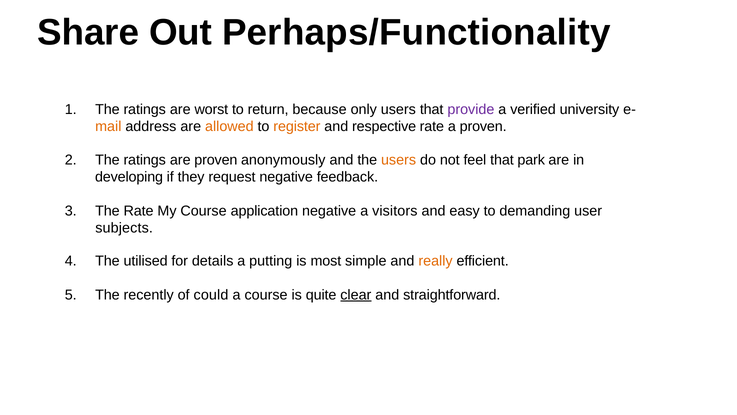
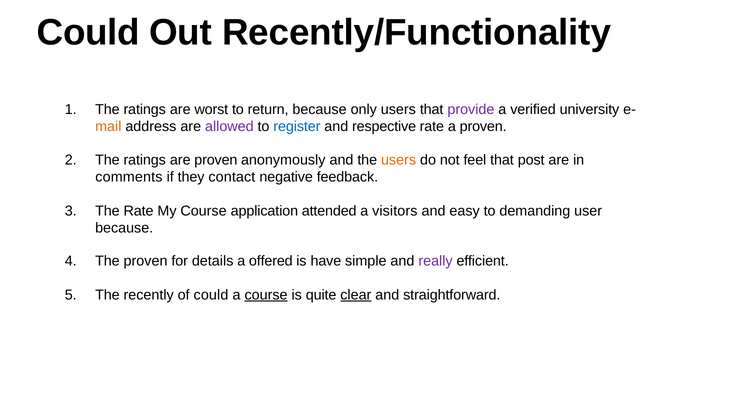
Share: Share -> Could (88, 32)
Perhaps/Functionality: Perhaps/Functionality -> Recently/Functionality (417, 32)
allowed colour: orange -> purple (229, 126)
register colour: orange -> blue (297, 126)
park: park -> post (531, 160)
developing: developing -> comments (129, 177)
request: request -> contact (232, 177)
application negative: negative -> attended (329, 211)
subjects: subjects -> because (124, 228)
The utilised: utilised -> proven (146, 261)
putting: putting -> offered (271, 261)
most: most -> have (326, 261)
really colour: orange -> purple (436, 261)
course underline: none -> present (266, 295)
